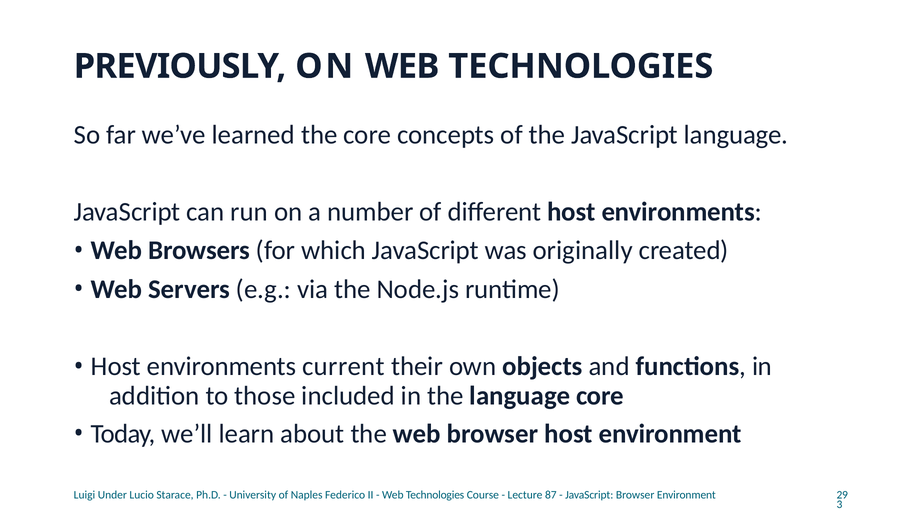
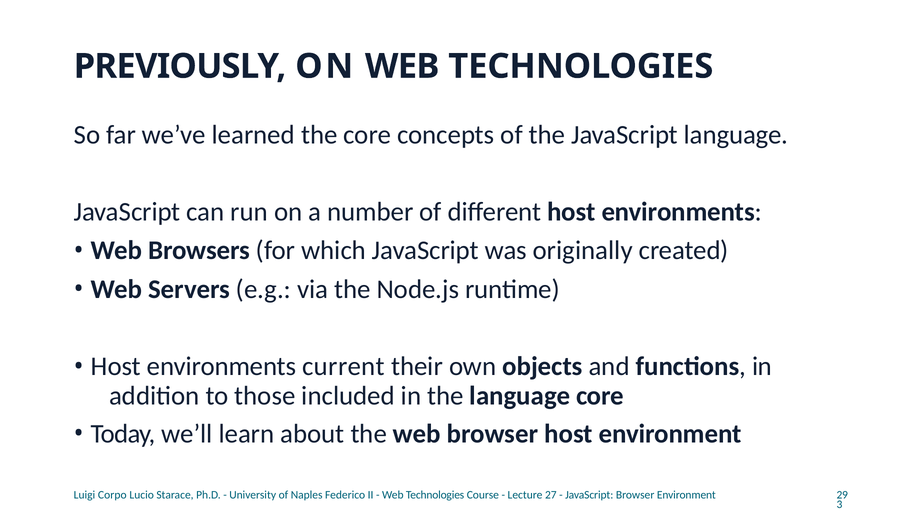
Under: Under -> Corpo (112, 495)
87: 87 -> 27 (551, 495)
